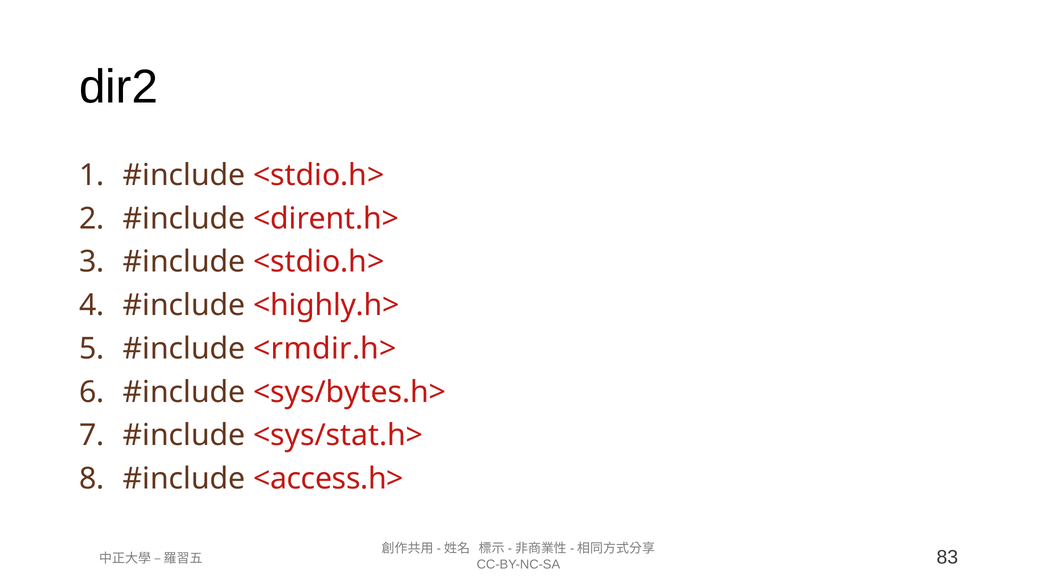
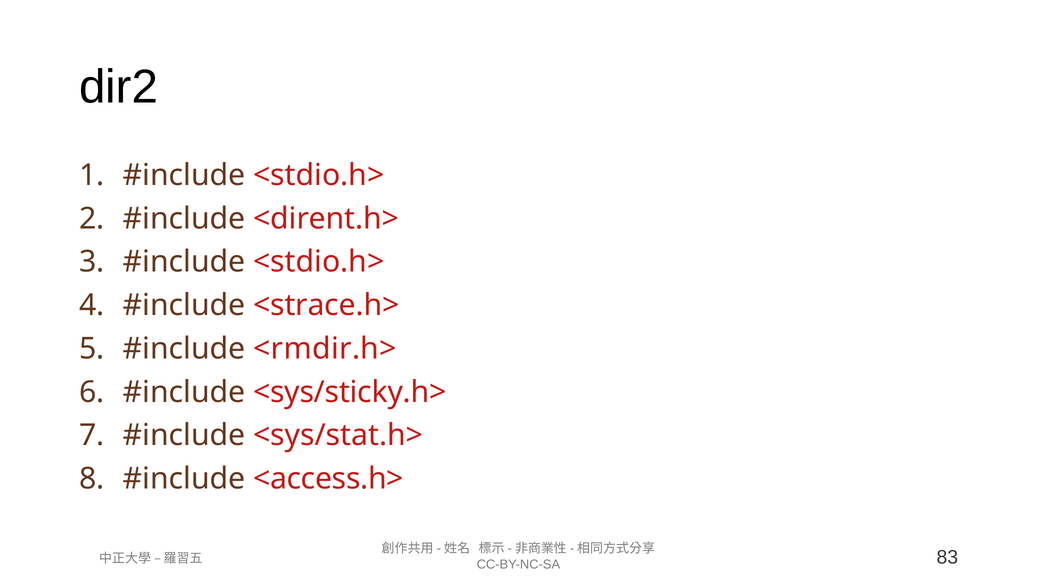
<highly.h>: <highly.h> -> <strace.h> (326, 305)
<sys/bytes.h>: <sys/bytes.h> -> <sys/sticky.h> (350, 392)
